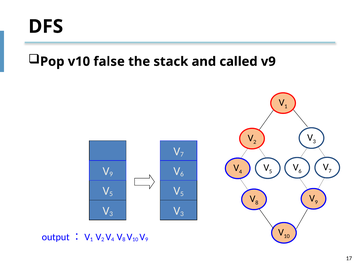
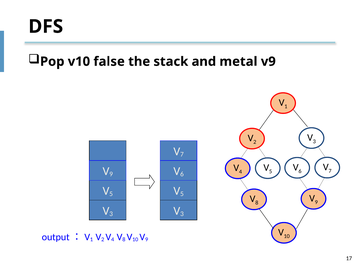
called: called -> metal (238, 62)
